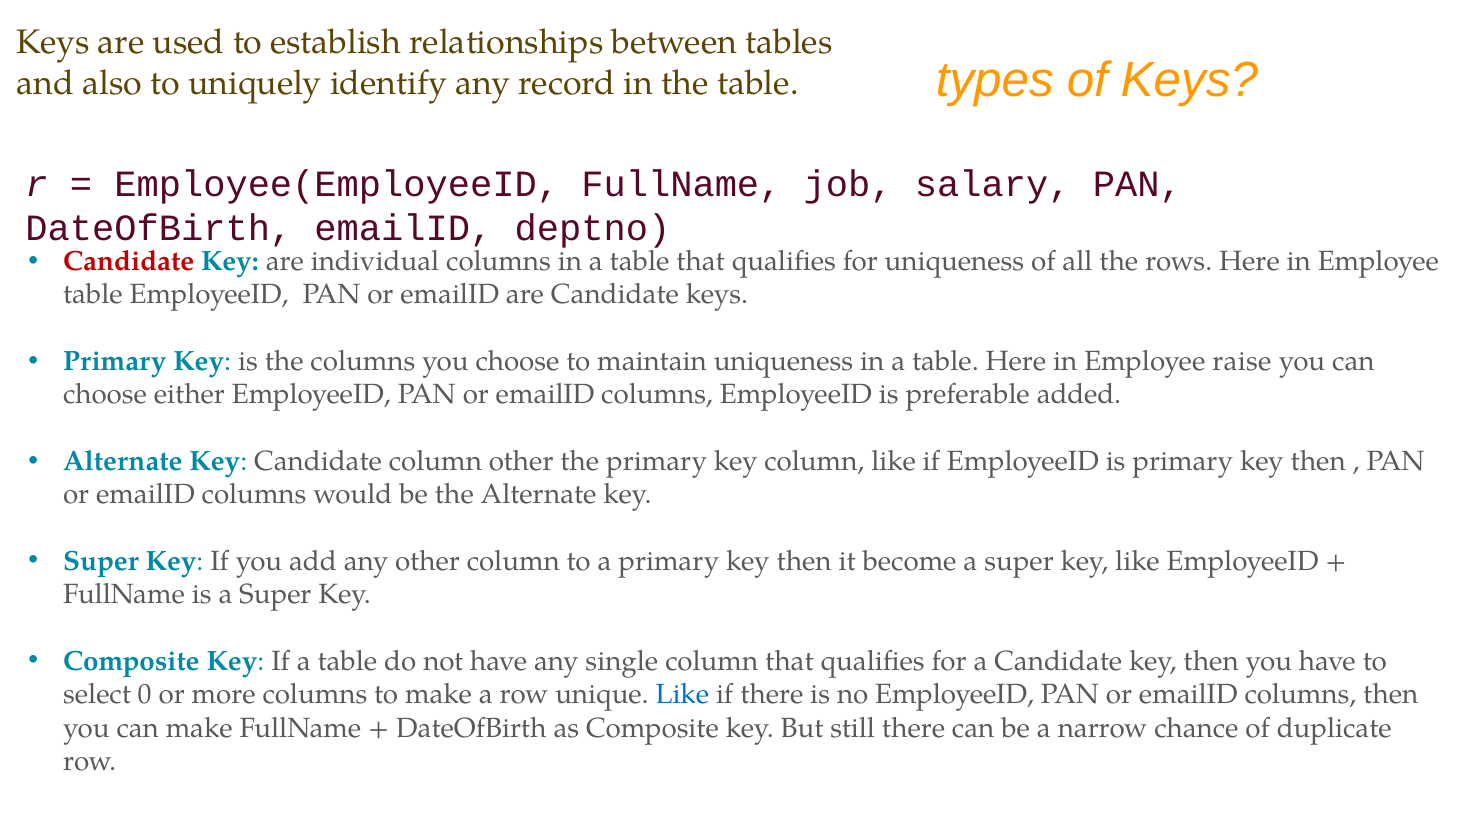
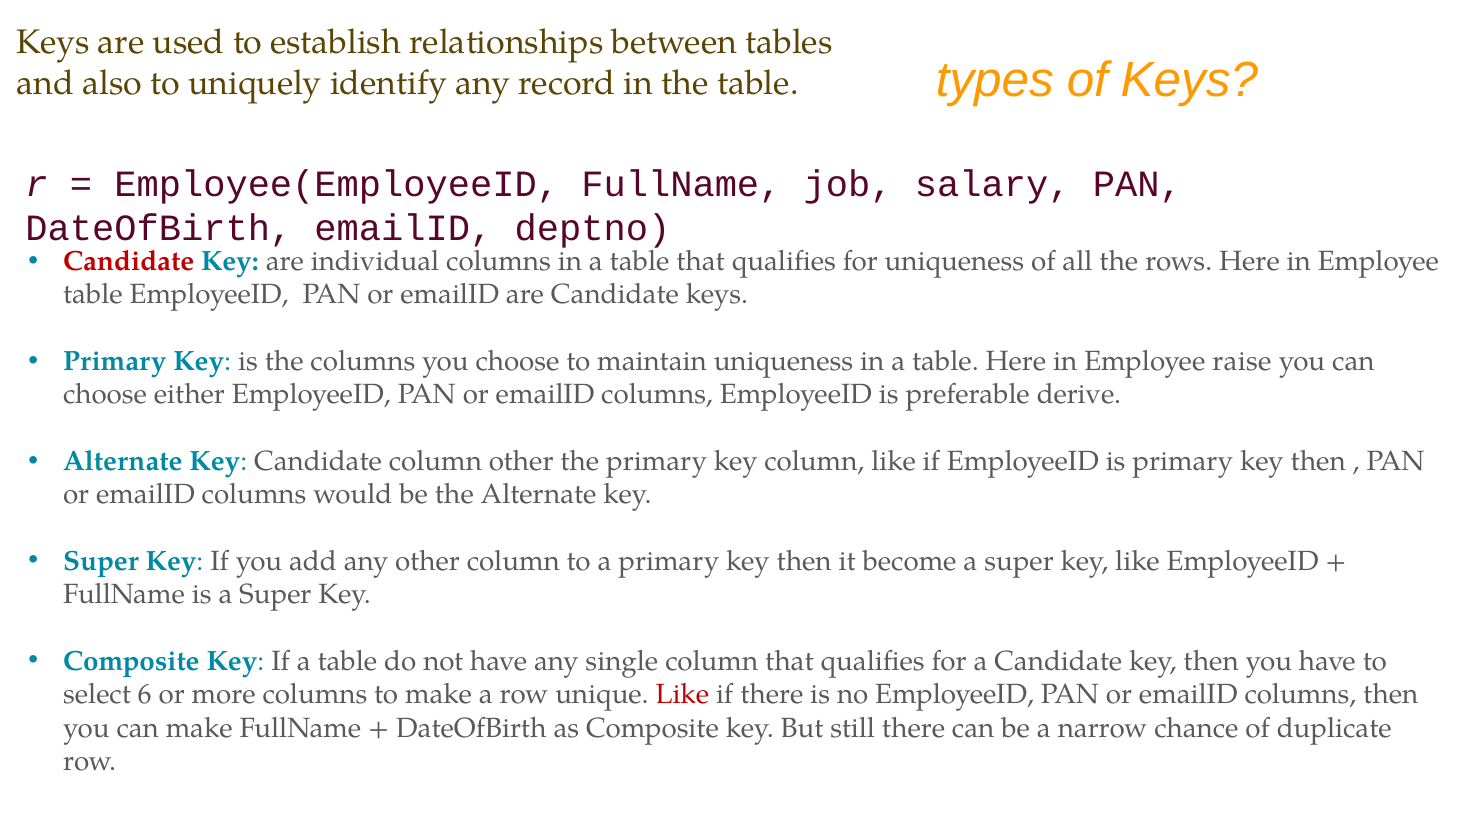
added: added -> derive (1079, 395)
0: 0 -> 6 (145, 695)
Like colour: blue -> red (682, 695)
